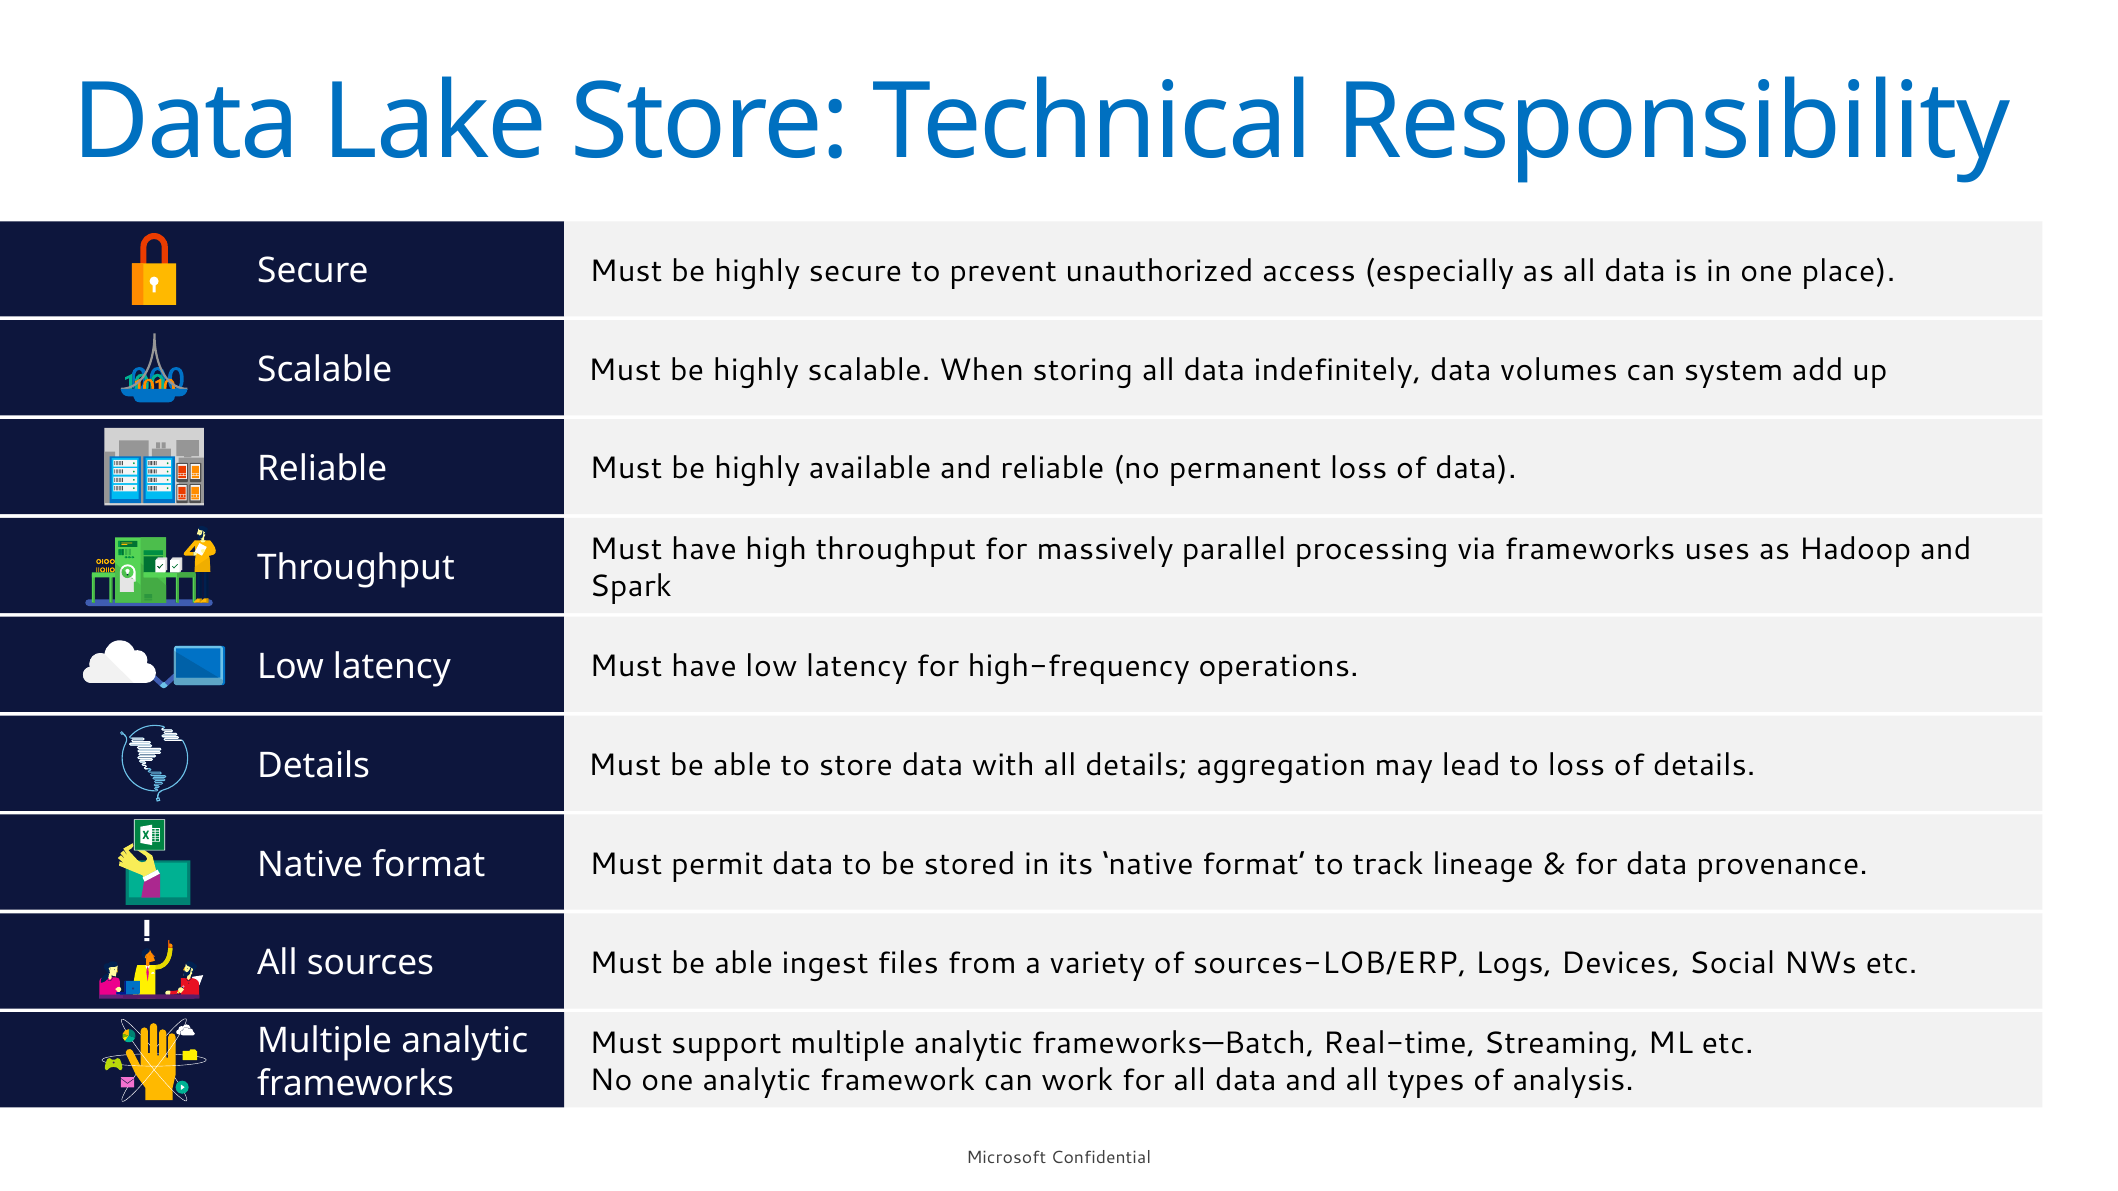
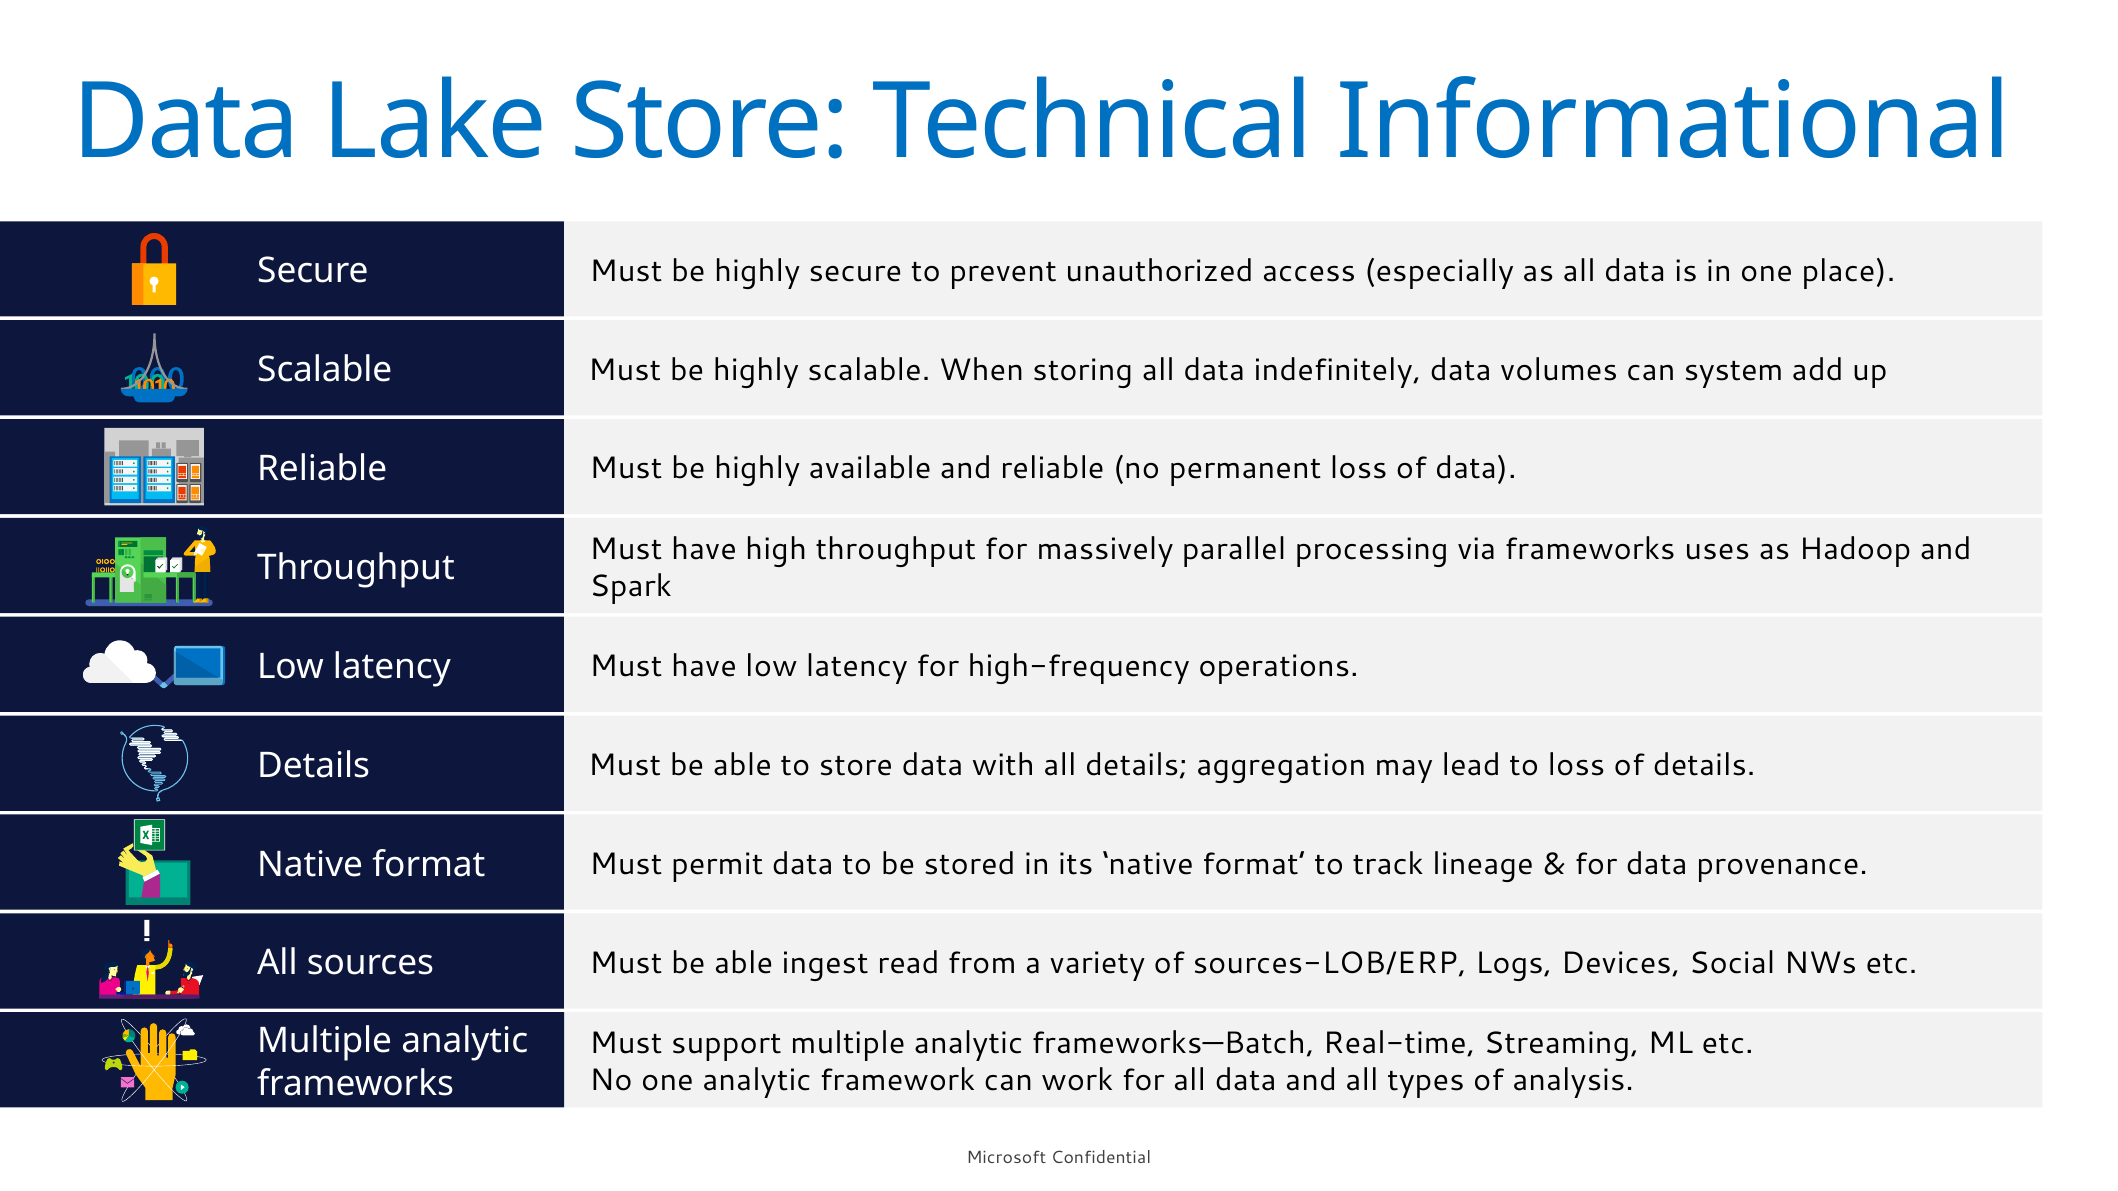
Responsibility: Responsibility -> Informational (1673, 122)
files: files -> read (908, 963)
